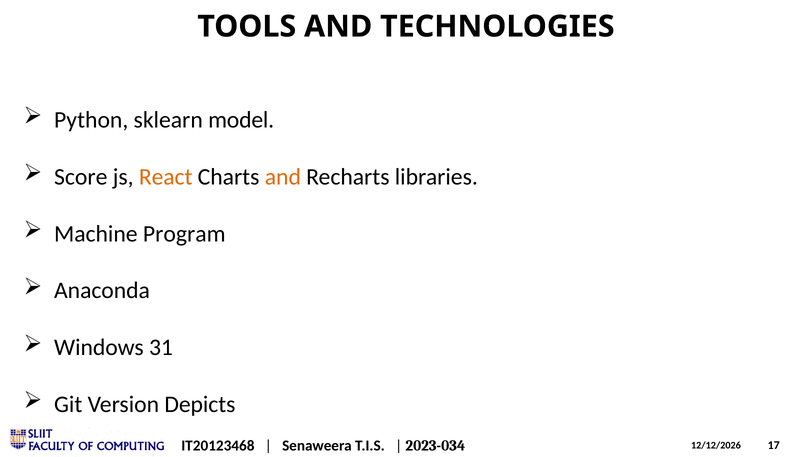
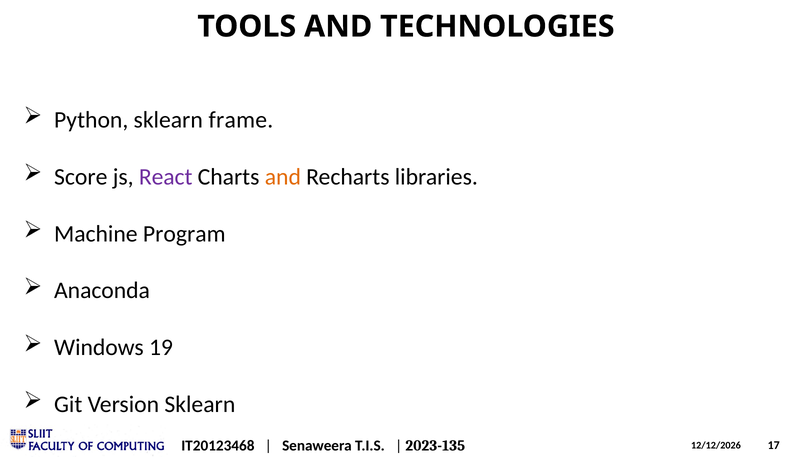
model: model -> frame (241, 120)
React colour: orange -> purple (166, 177)
31: 31 -> 19 (161, 347)
Version Depicts: Depicts -> Sklearn (200, 404)
2023-034: 2023-034 -> 2023-135 (435, 446)
